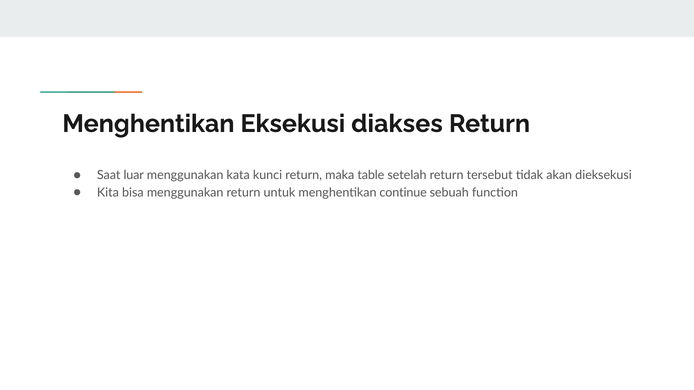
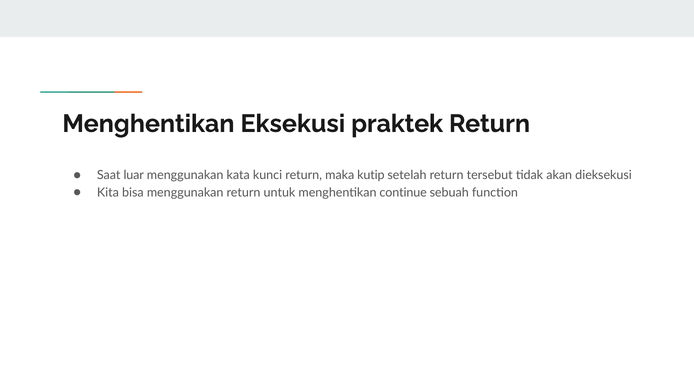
diakses: diakses -> praktek (397, 124)
table: table -> kutip (371, 175)
